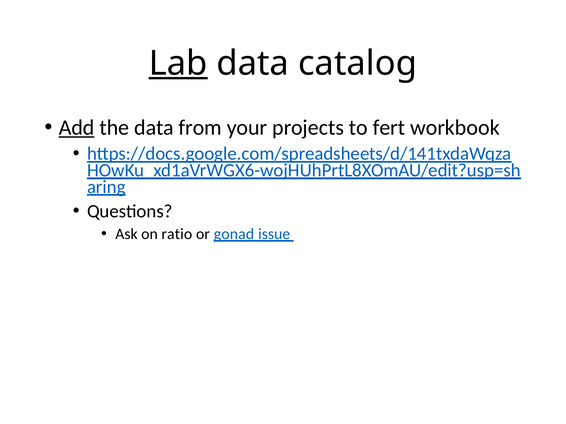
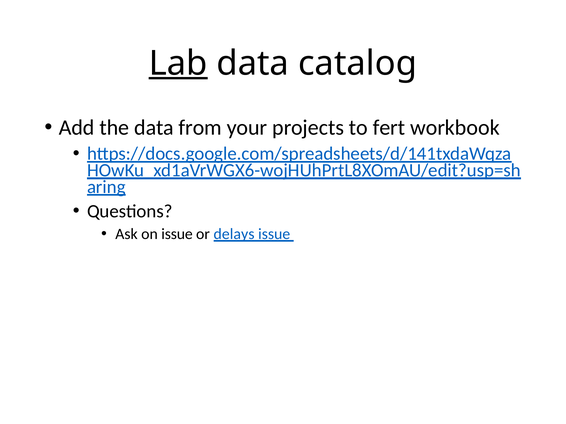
Add underline: present -> none (77, 128)
on ratio: ratio -> issue (177, 234)
gonad: gonad -> delays (234, 234)
